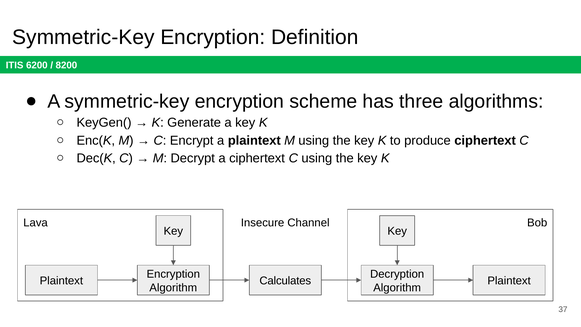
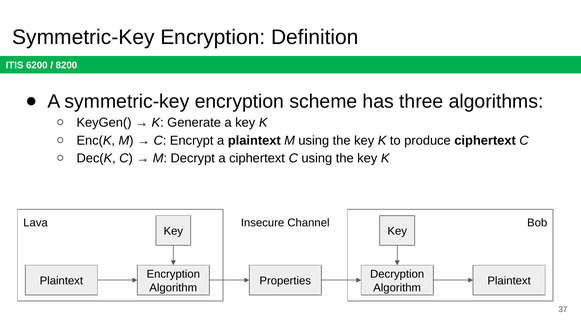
Calculates: Calculates -> Properties (285, 281)
